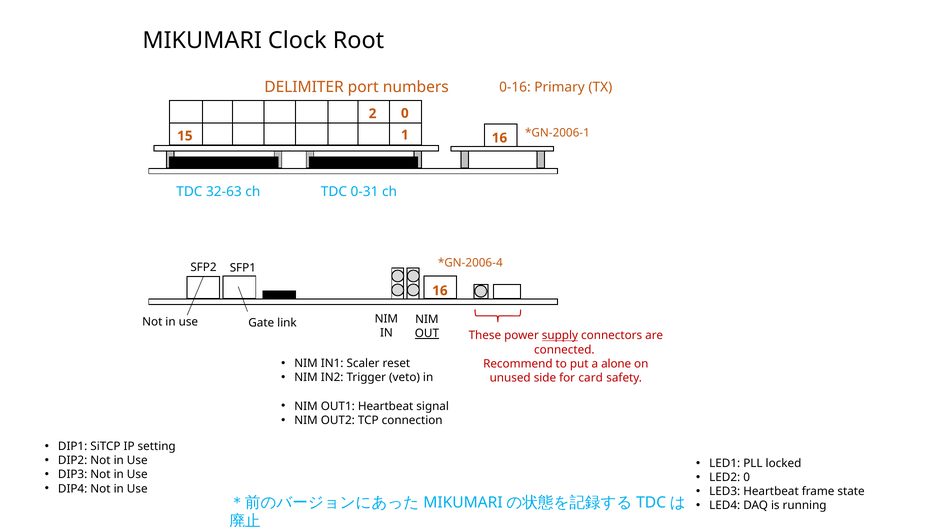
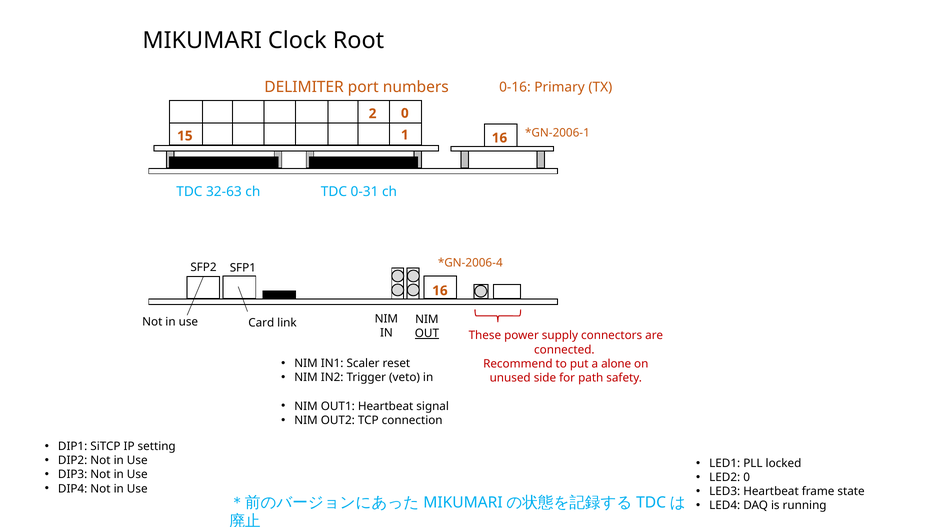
Gate: Gate -> Card (261, 323)
supply underline: present -> none (560, 336)
card: card -> path (591, 378)
